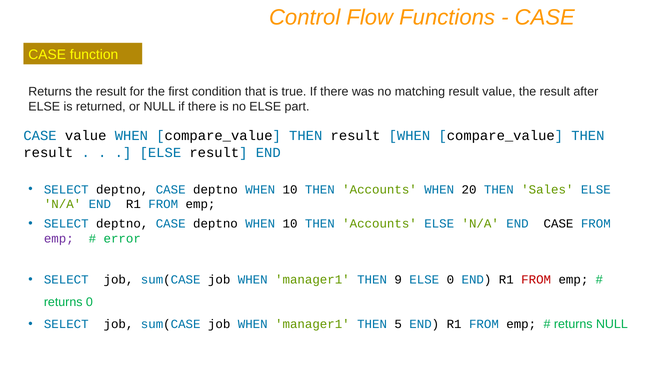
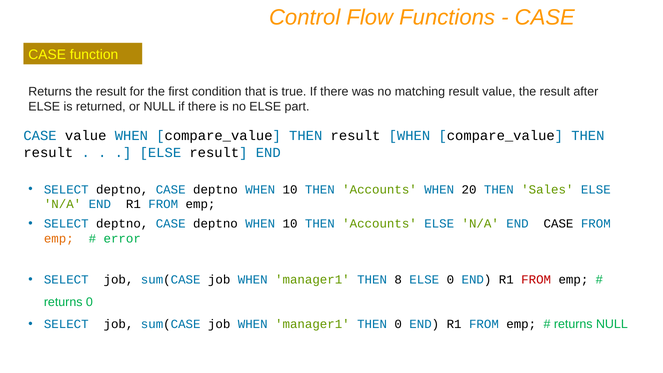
emp colour: purple -> orange (59, 239)
9: 9 -> 8 (398, 280)
THEN 5: 5 -> 0 (398, 324)
